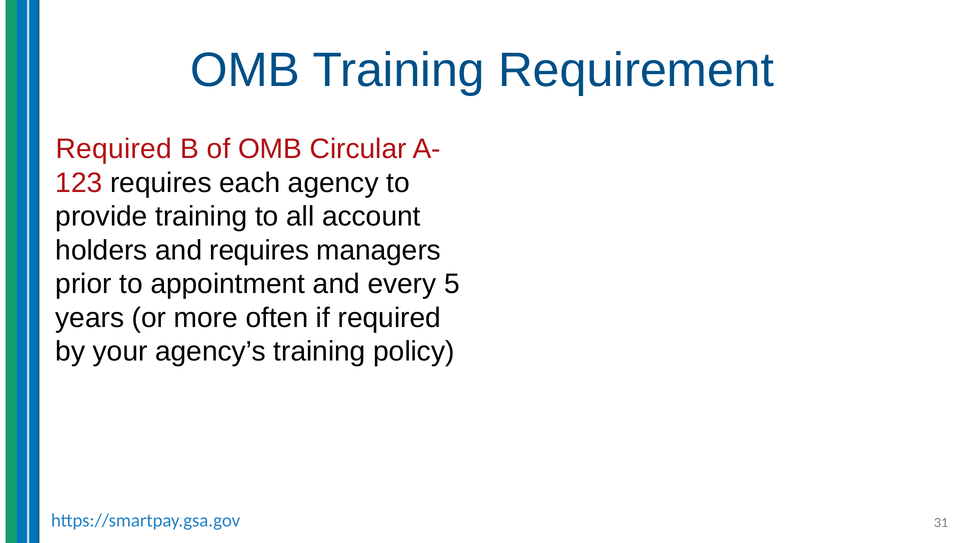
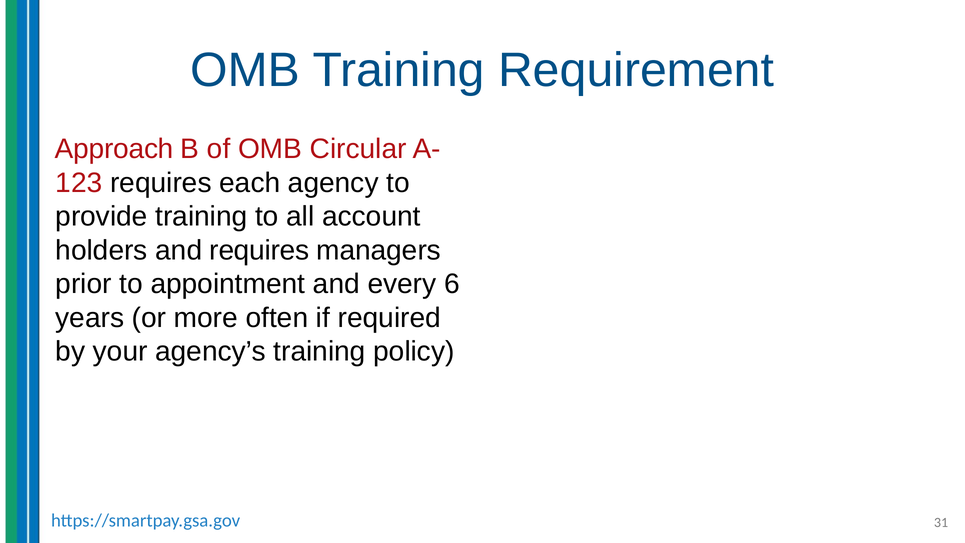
Required: Required -> Approach (114, 149)
5: 5 -> 6 (452, 284)
